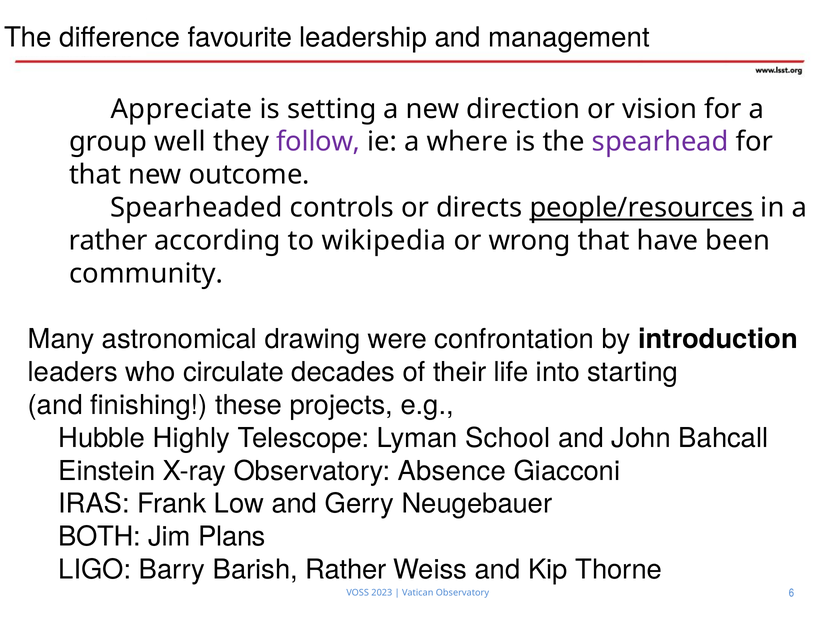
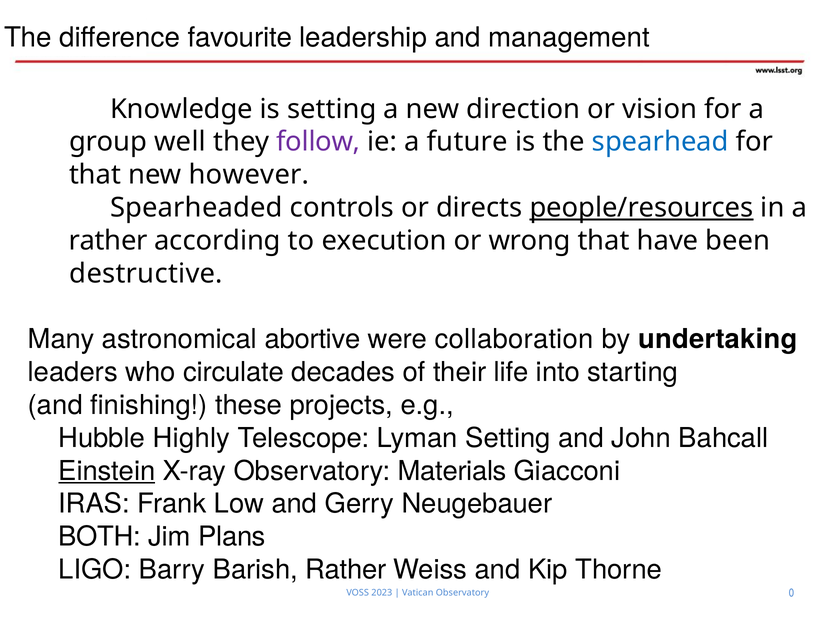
Appreciate: Appreciate -> Knowledge (182, 109)
where: where -> future (467, 142)
spearhead colour: purple -> blue (660, 142)
outcome: outcome -> however (249, 175)
wikipedia: wikipedia -> execution (384, 240)
community: community -> destructive (146, 273)
drawing: drawing -> abortive (313, 339)
confrontation: confrontation -> collaboration (514, 339)
introduction: introduction -> undertaking (718, 339)
Lyman School: School -> Setting (508, 438)
Einstein underline: none -> present (107, 471)
Absence: Absence -> Materials (452, 471)
6: 6 -> 0 (791, 592)
